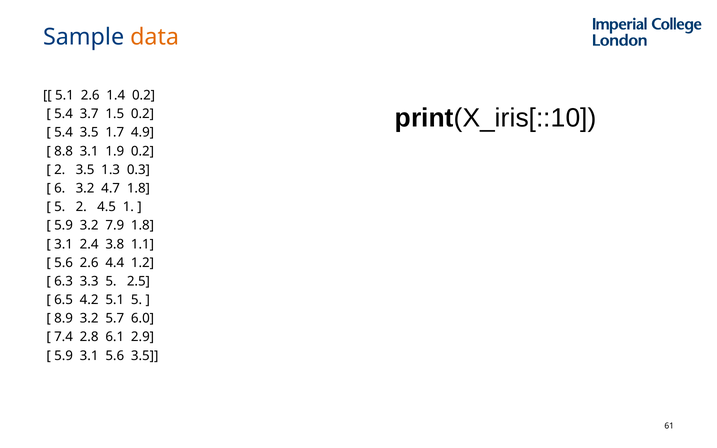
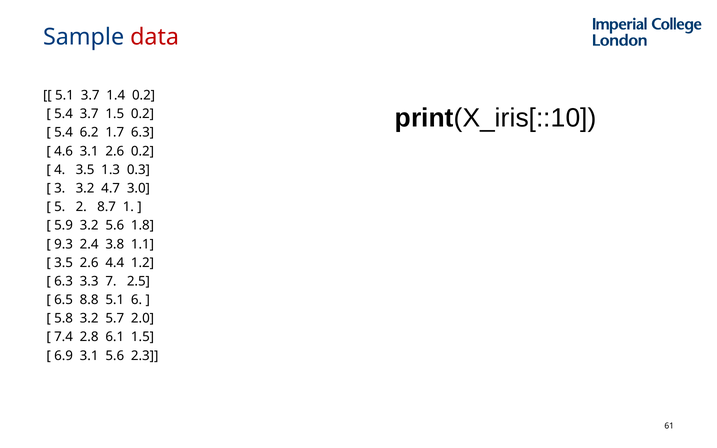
data colour: orange -> red (155, 37)
5.1 2.6: 2.6 -> 3.7 (90, 95)
5.4 3.5: 3.5 -> 6.2 (89, 133)
1.7 4.9: 4.9 -> 6.3 (143, 133)
8.8: 8.8 -> 4.6 (64, 151)
3.1 1.9: 1.9 -> 2.6 (115, 151)
2: 2 -> 4 (60, 170)
6: 6 -> 3 (60, 188)
4.7 1.8: 1.8 -> 3.0 (138, 188)
4.5: 4.5 -> 8.7 (107, 207)
3.2 7.9: 7.9 -> 5.6 (115, 226)
3.1: 3.1 -> 9.3 (64, 244)
5.6: 5.6 -> 3.5 (64, 263)
3.3 5: 5 -> 7 (111, 281)
4.2: 4.2 -> 8.8 (89, 300)
5.1 5: 5 -> 6 (137, 300)
8.9: 8.9 -> 5.8 (64, 319)
6.0: 6.0 -> 2.0 (143, 319)
6.1 2.9: 2.9 -> 1.5 (143, 337)
5.9: 5.9 -> 6.9 (64, 356)
5.6 3.5: 3.5 -> 2.3 (145, 356)
